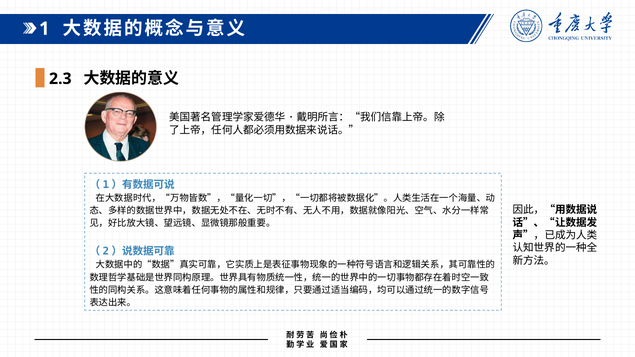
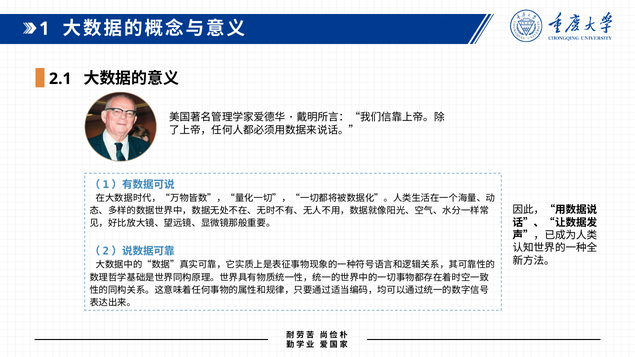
2.3: 2.3 -> 2.1 (60, 79)
